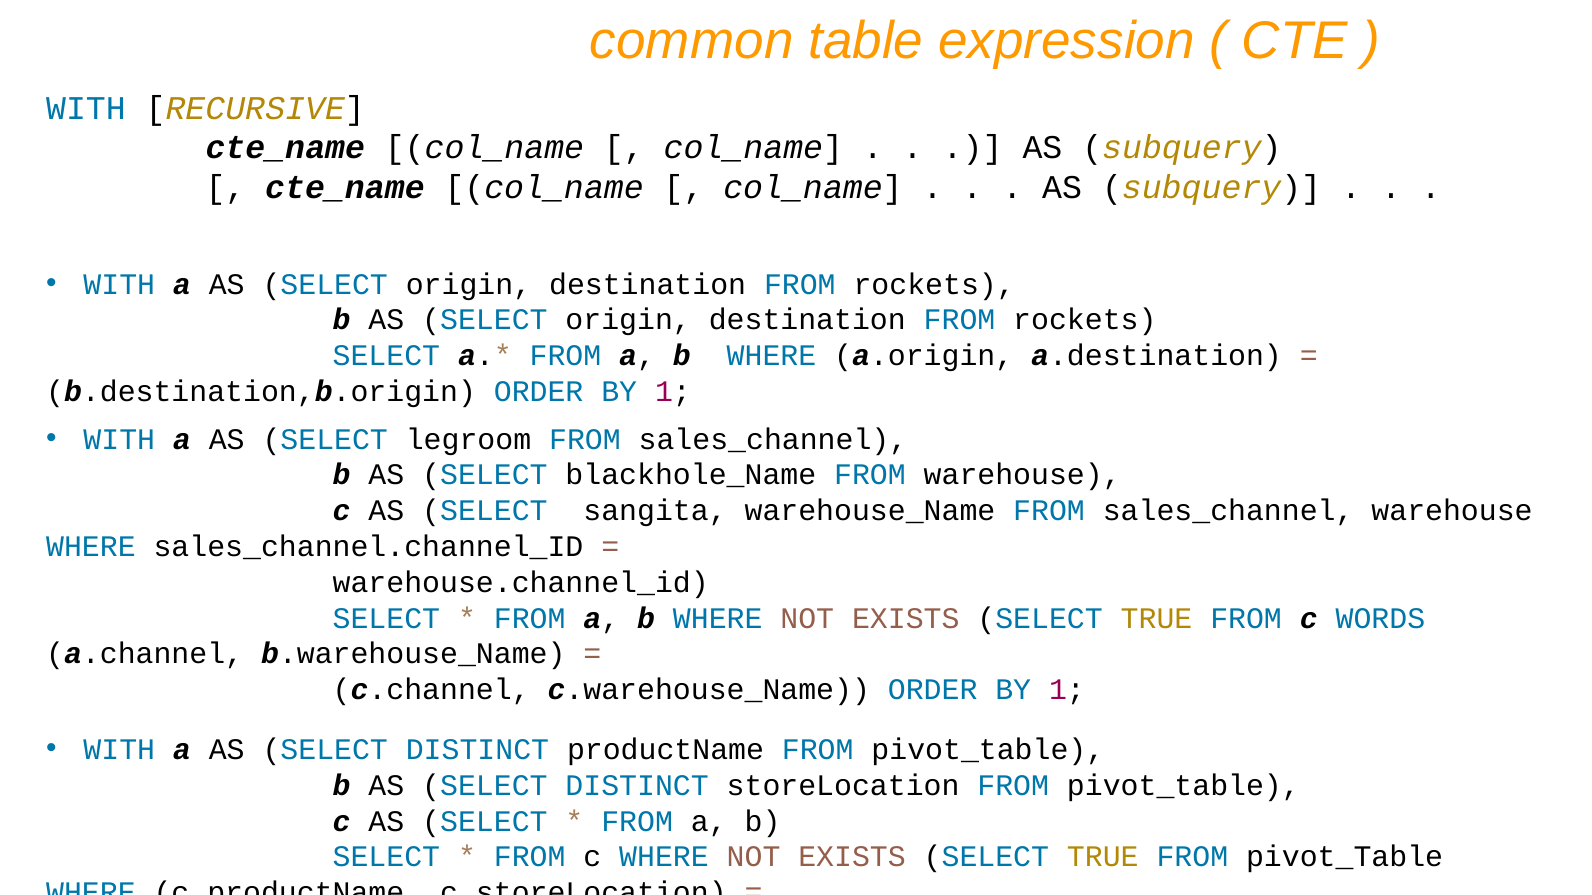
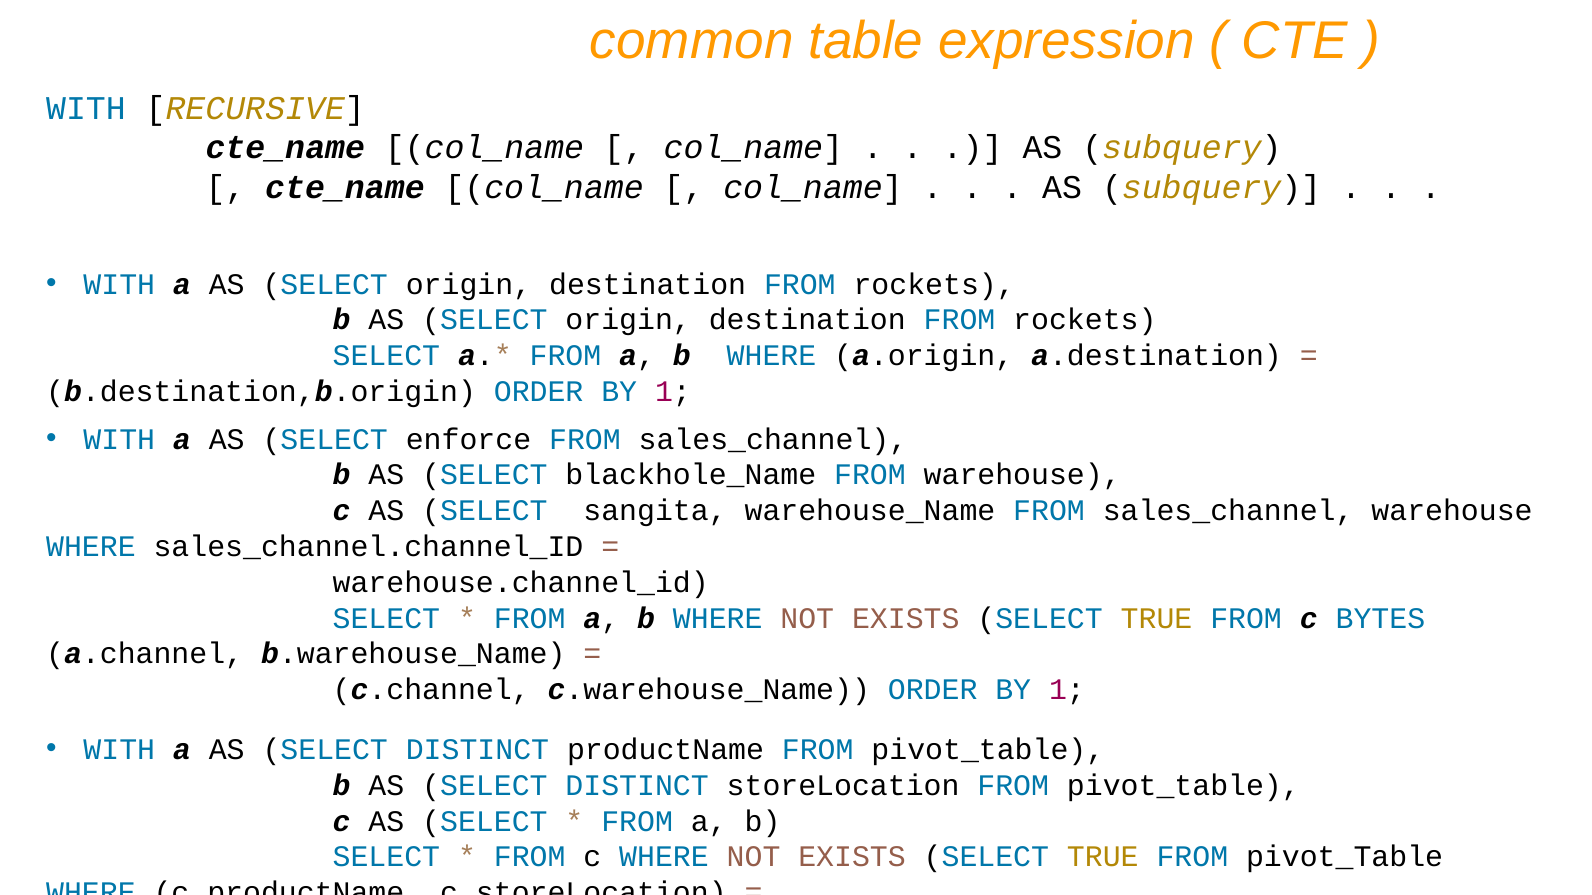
legroom: legroom -> enforce (468, 440)
WORDS: WORDS -> BYTES (1380, 619)
